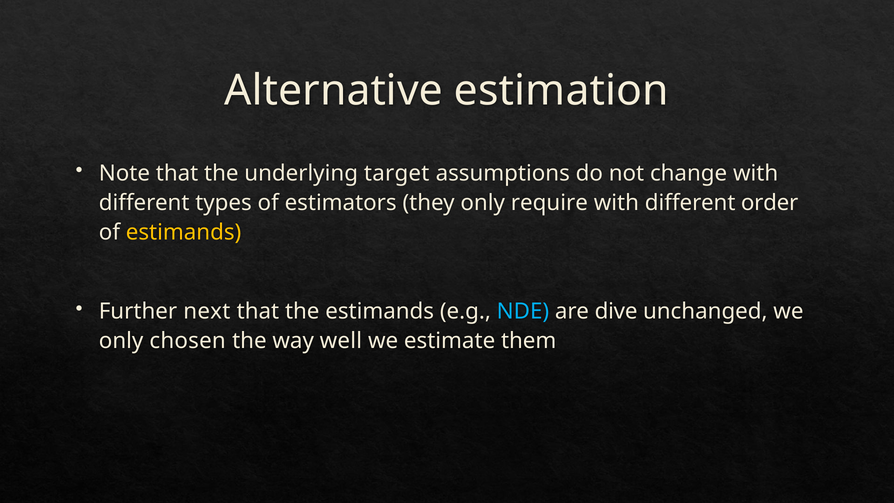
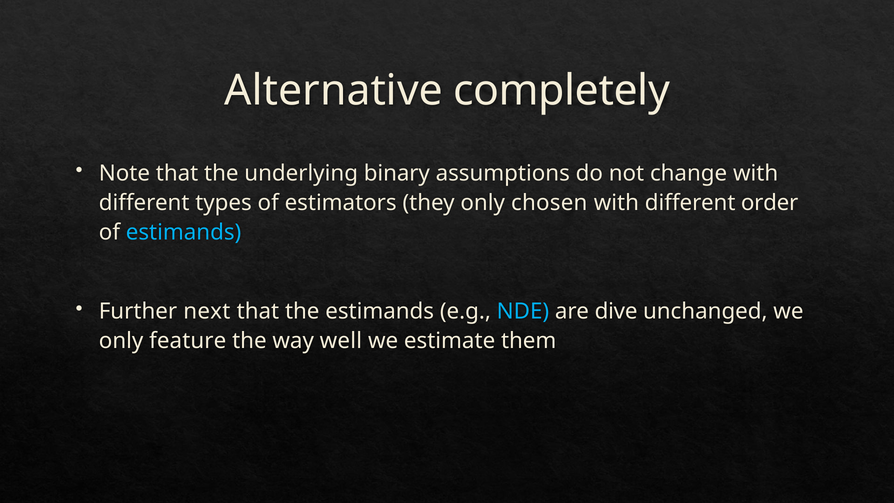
estimation: estimation -> completely (562, 91)
target: target -> binary (397, 173)
require: require -> chosen (549, 203)
estimands colour: yellow -> light blue (184, 232)
chosen: chosen -> feature (188, 341)
